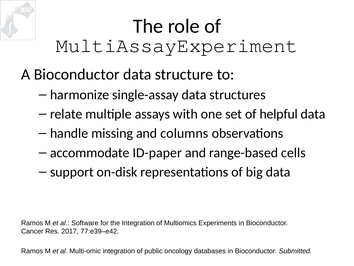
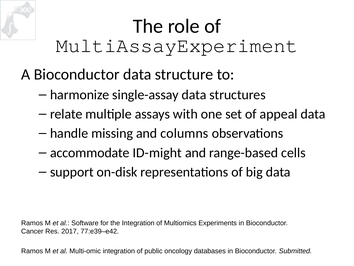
helpful: helpful -> appeal (279, 114)
ID-paper: ID-paper -> ID-might (157, 152)
